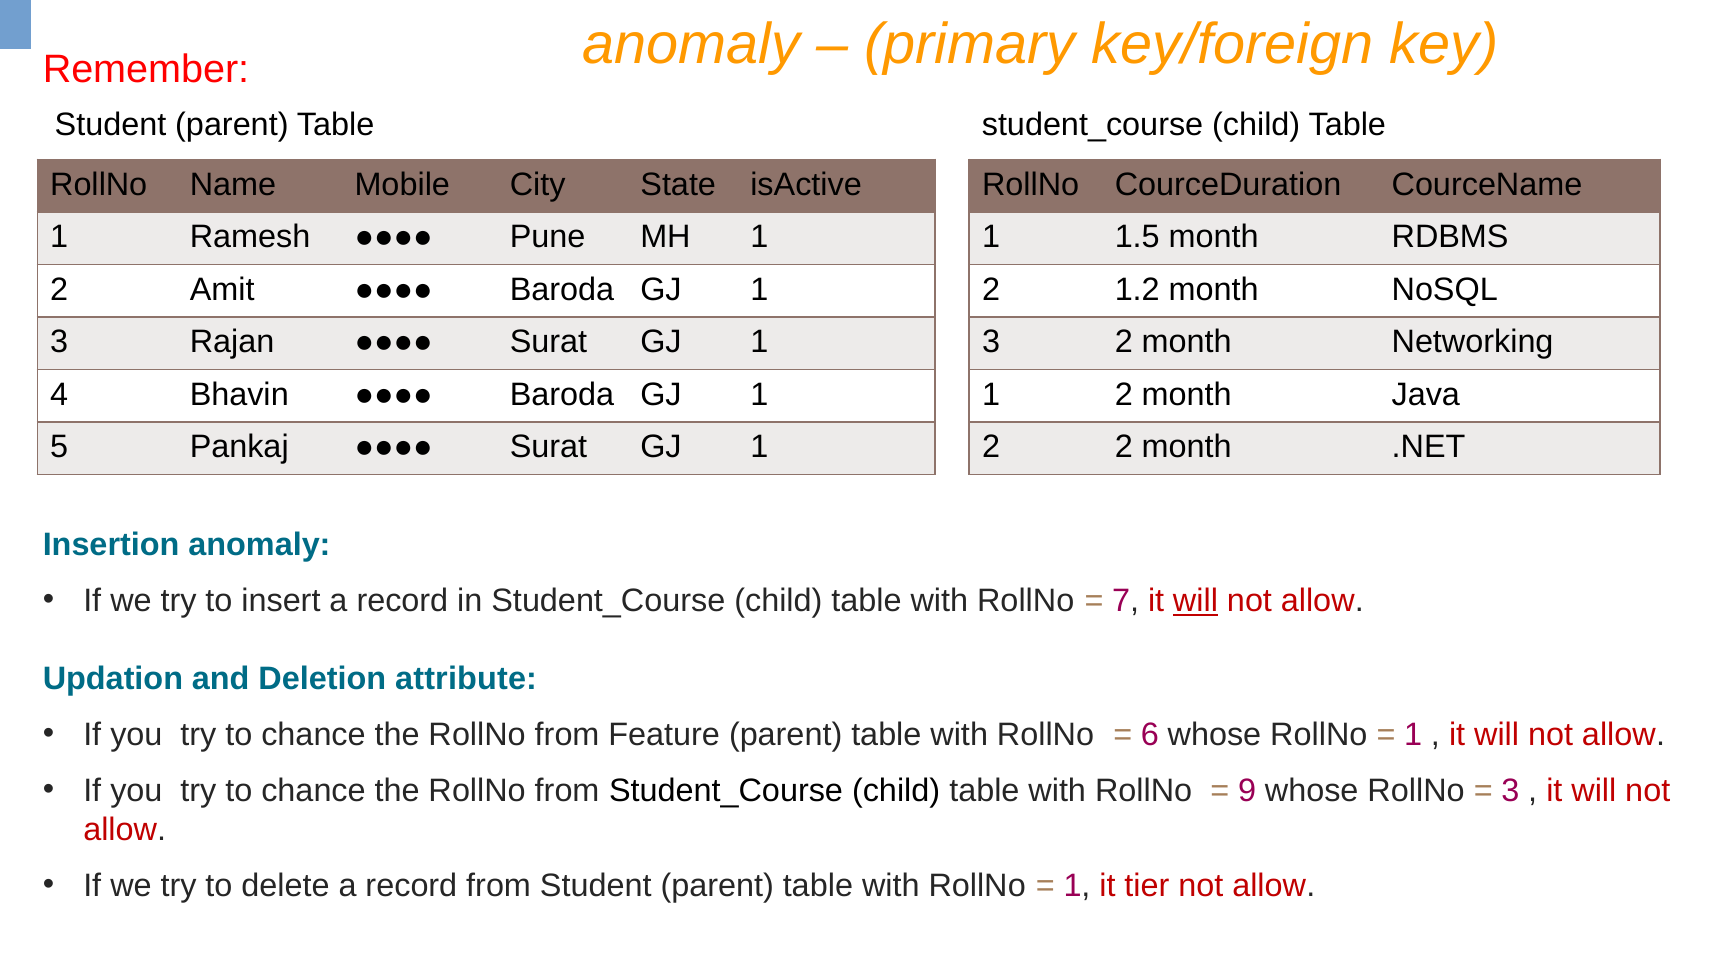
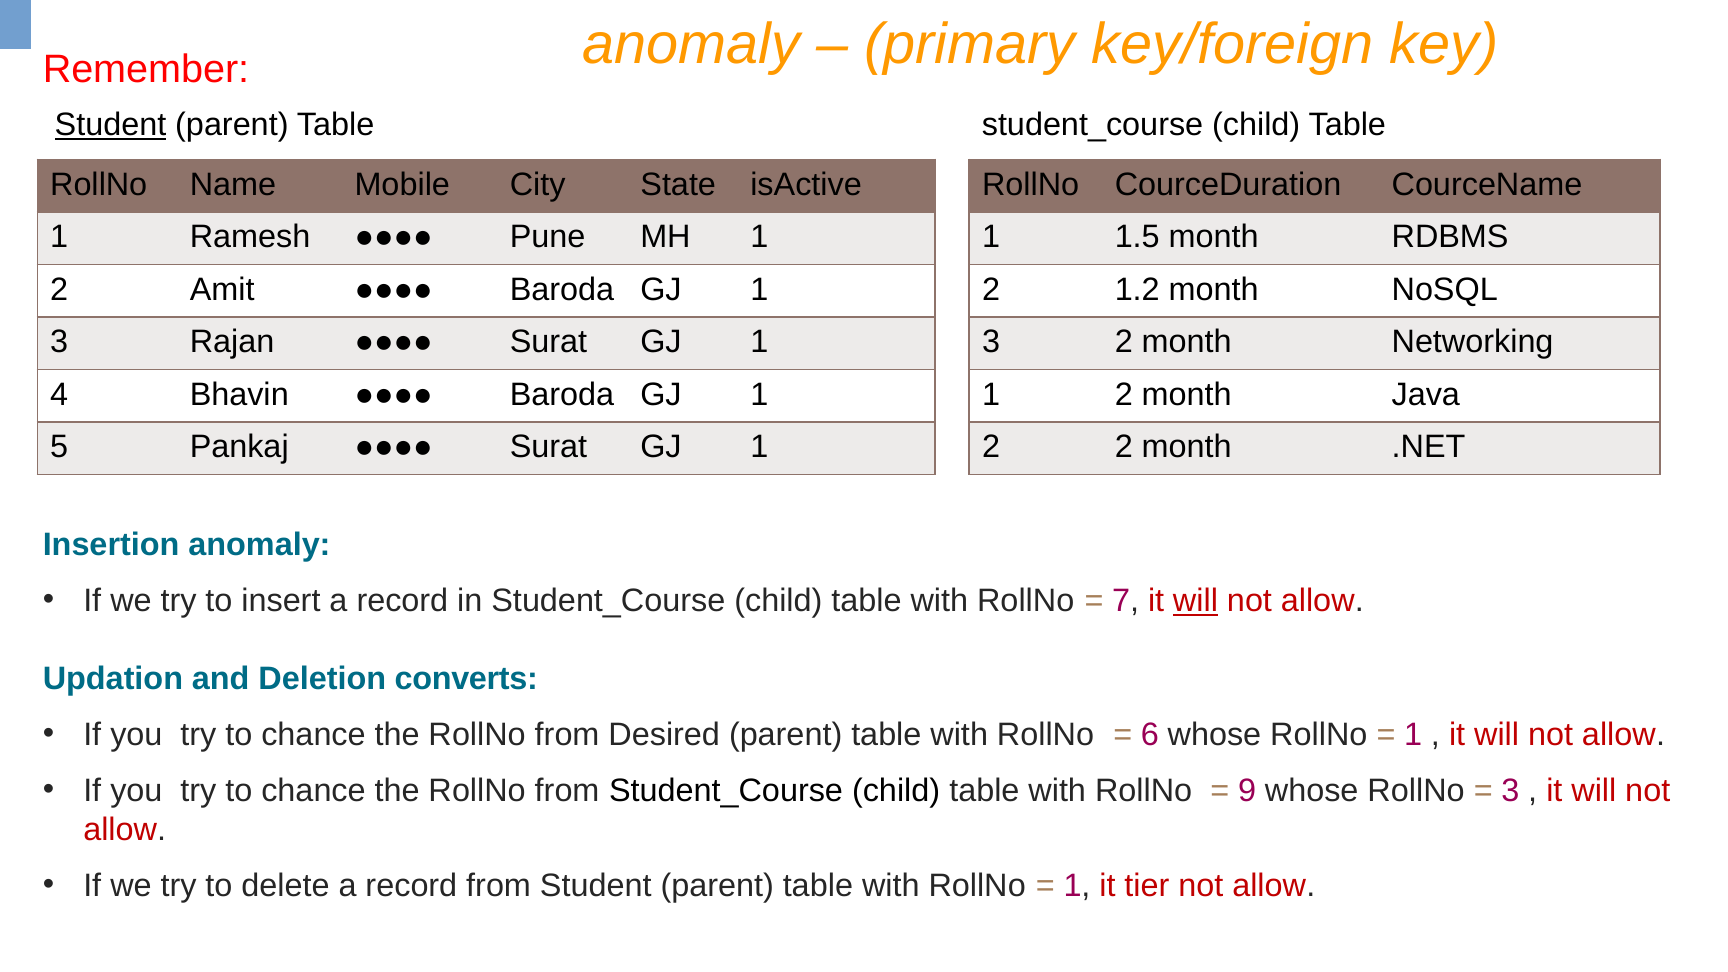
Student underline: none -> present (111, 125)
attribute: attribute -> converts (466, 678)
Feature: Feature -> Desired (664, 735)
